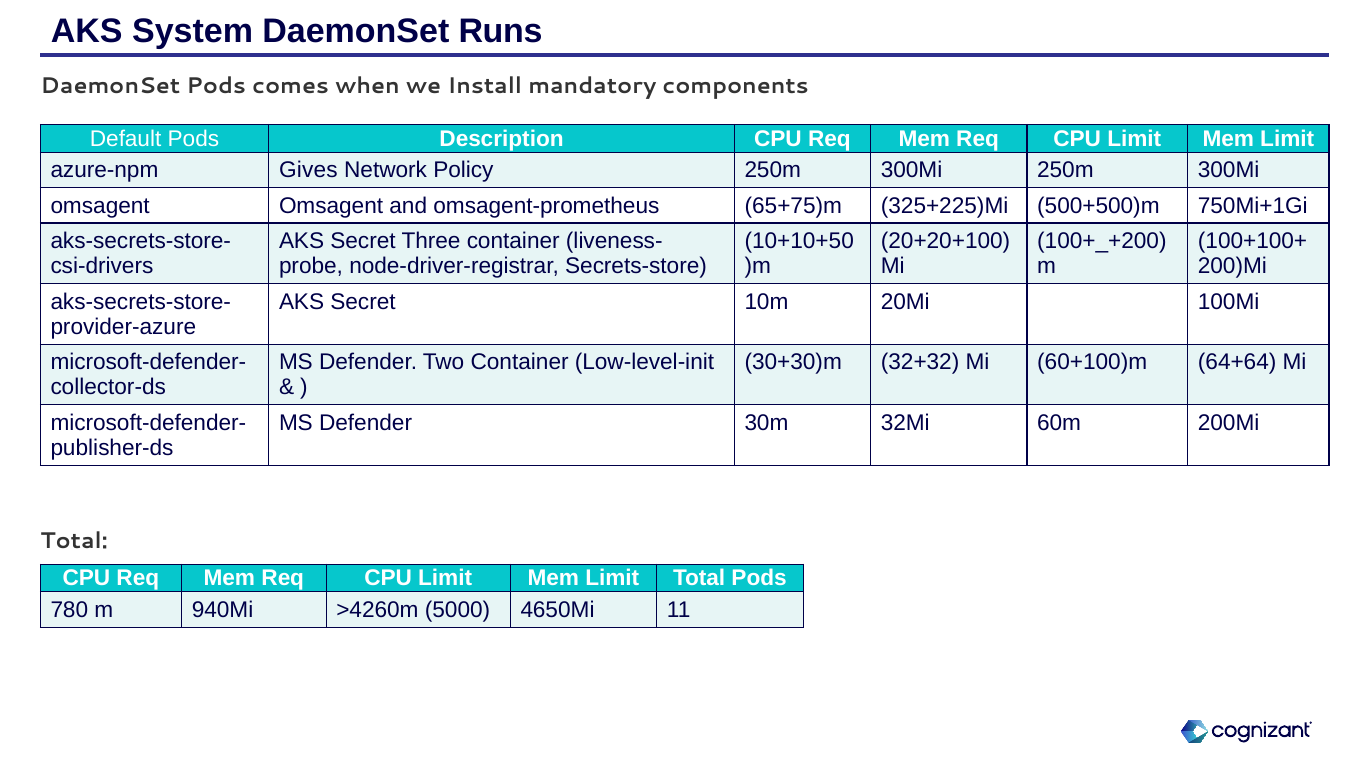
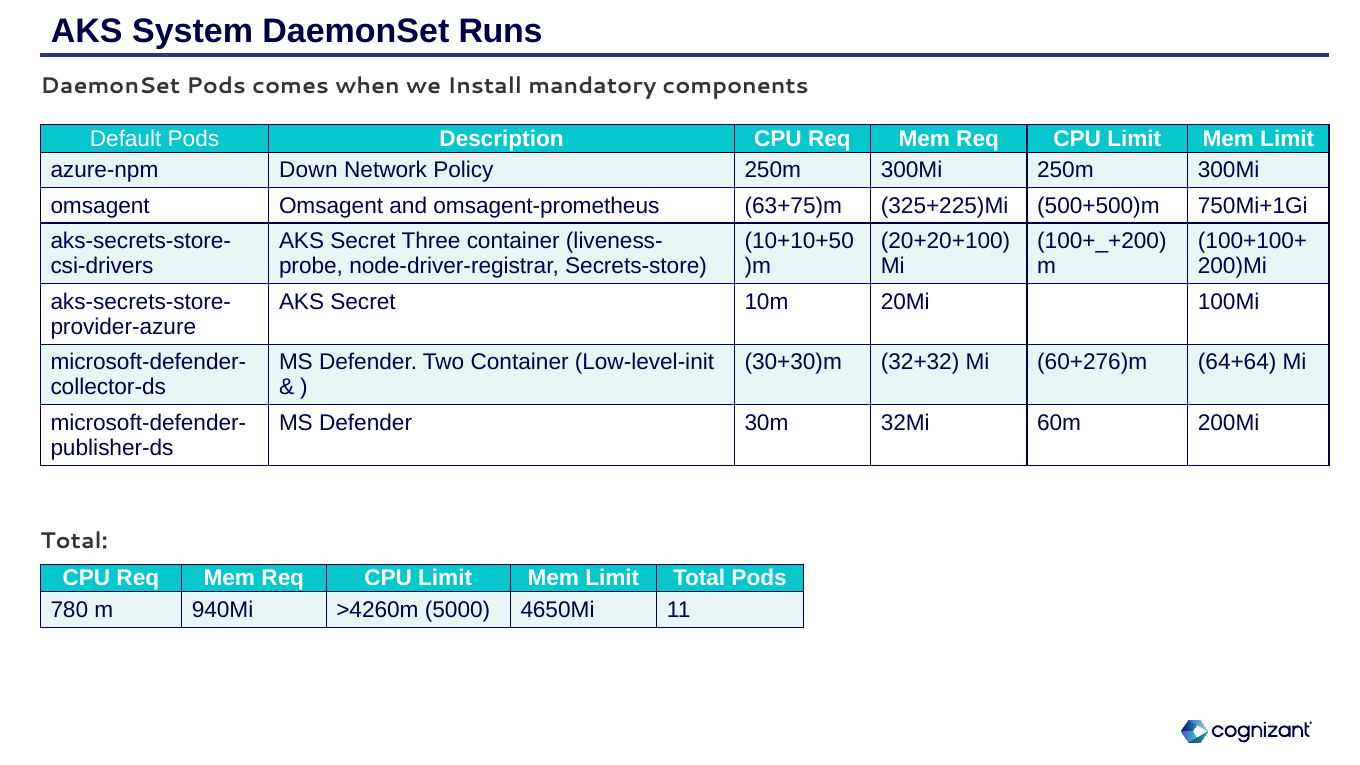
Gives: Gives -> Down (308, 170)
65+75)m: 65+75)m -> 63+75)m (793, 206)
60+100)m: 60+100)m -> 60+276)m (1092, 362)
